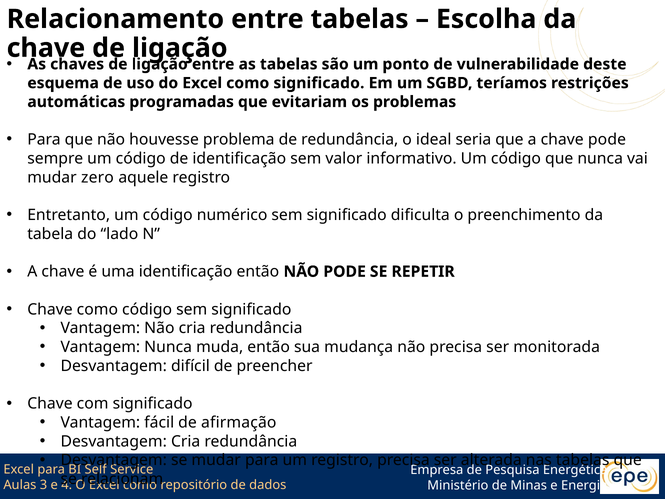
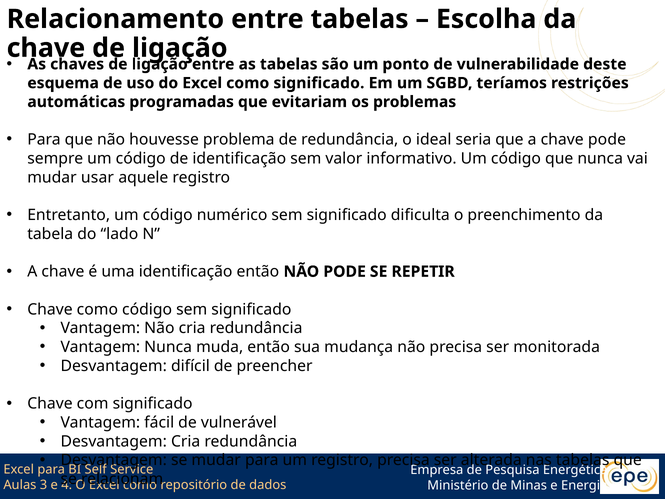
zero: zero -> usar (97, 177)
afirmação: afirmação -> vulnerável (239, 422)
